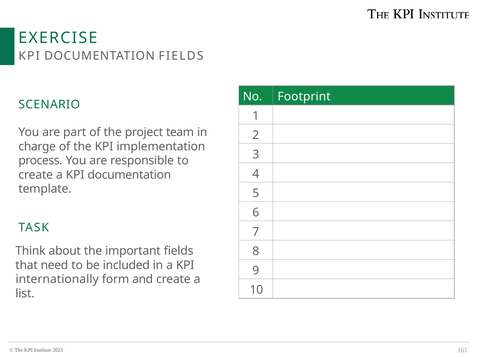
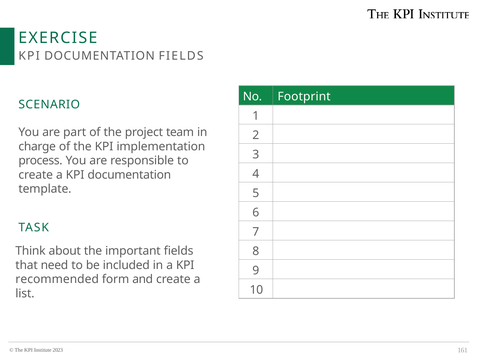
internationally: internationally -> recommended (57, 280)
